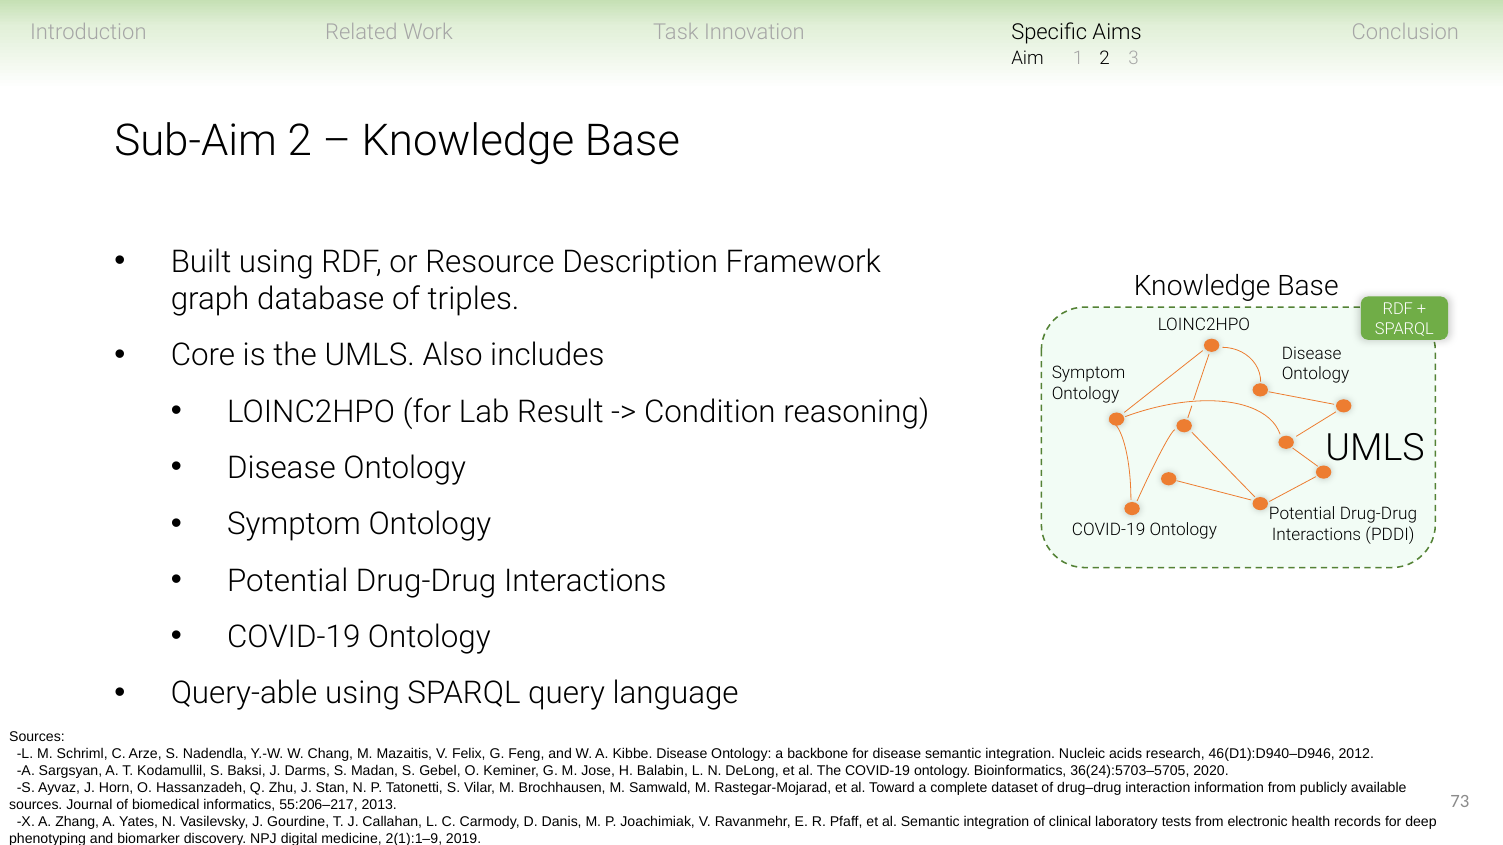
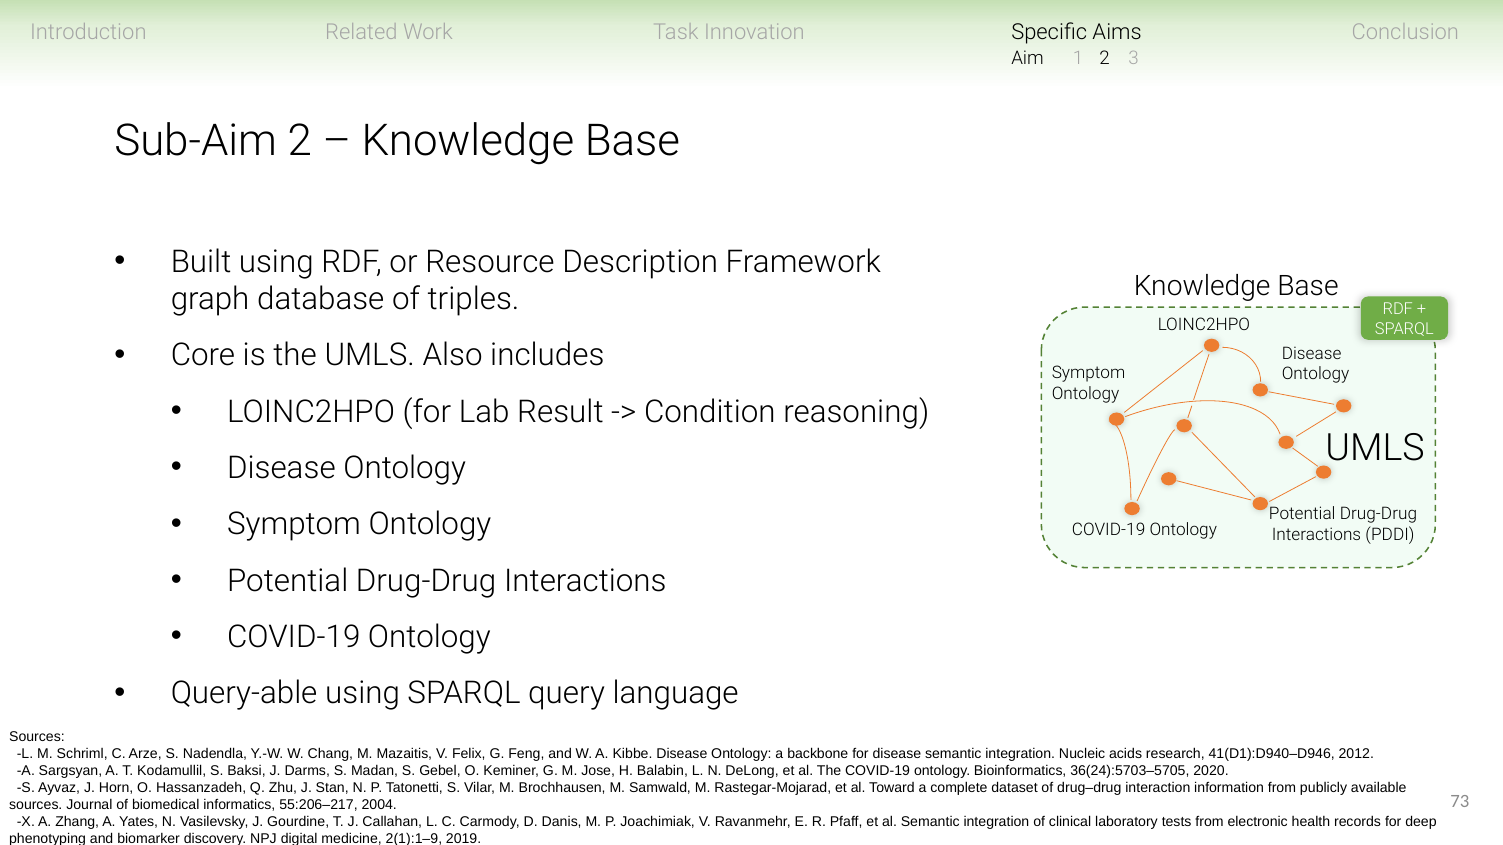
46(D1):D940–D946: 46(D1):D940–D946 -> 41(D1):D940–D946 (1272, 754)
2013: 2013 -> 2004 (379, 805)
